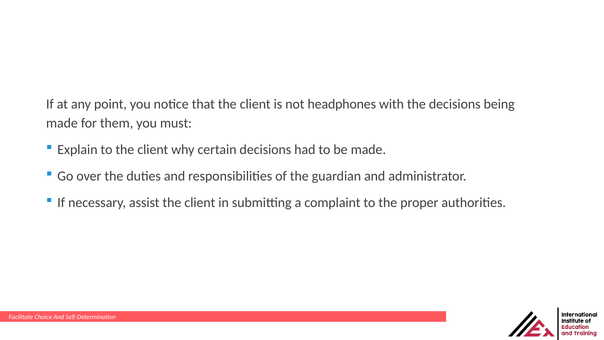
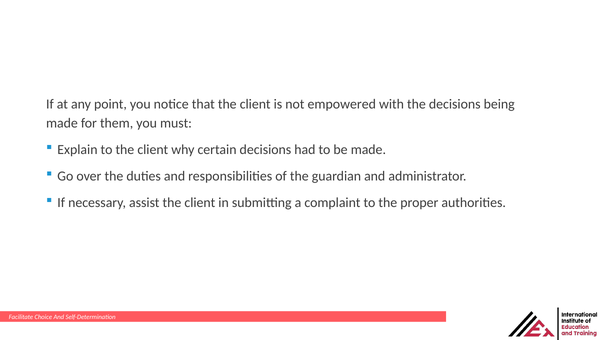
headphones: headphones -> empowered (342, 104)
